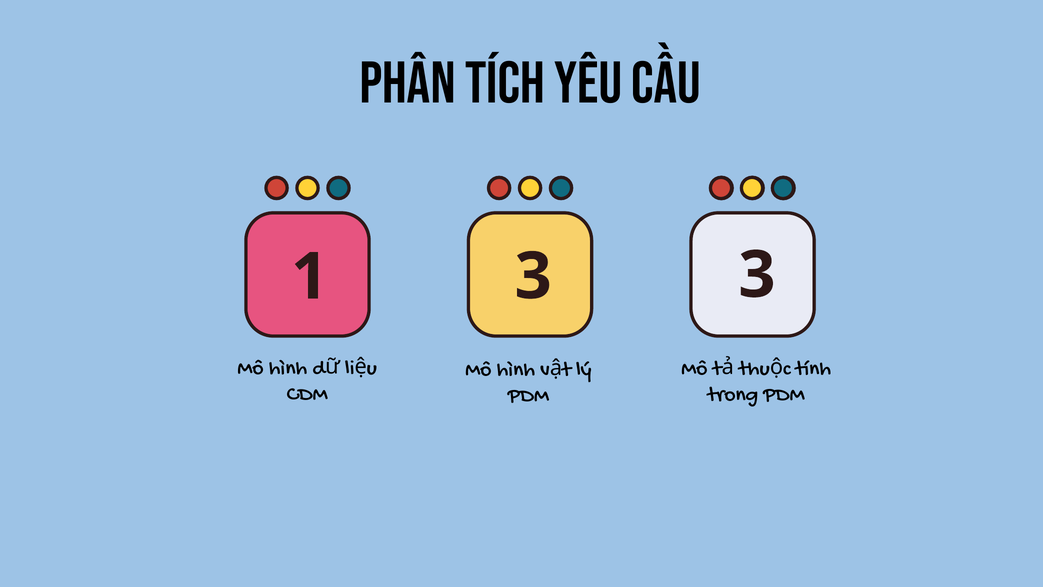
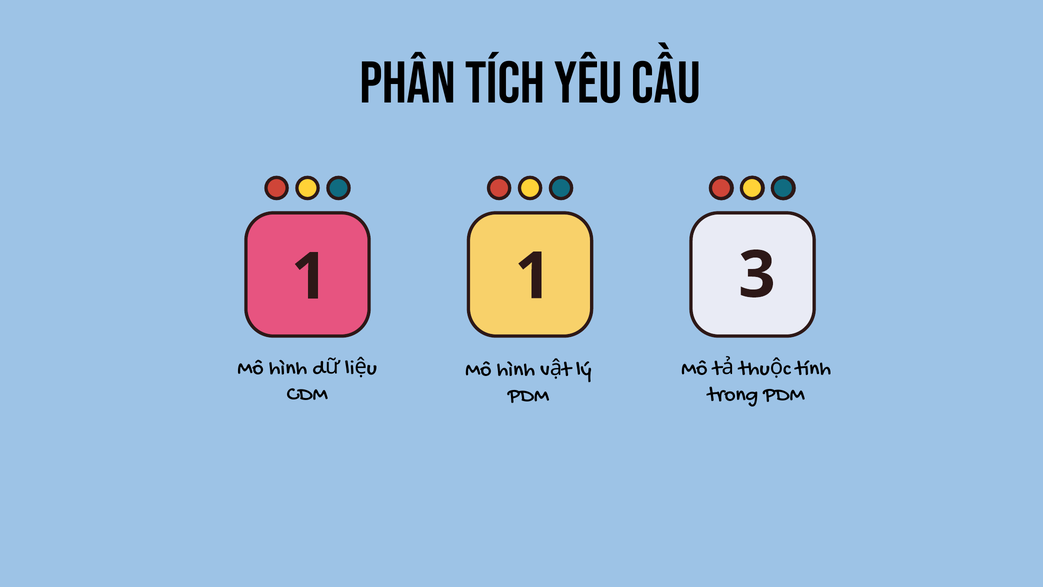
1 3: 3 -> 1 (533, 276)
